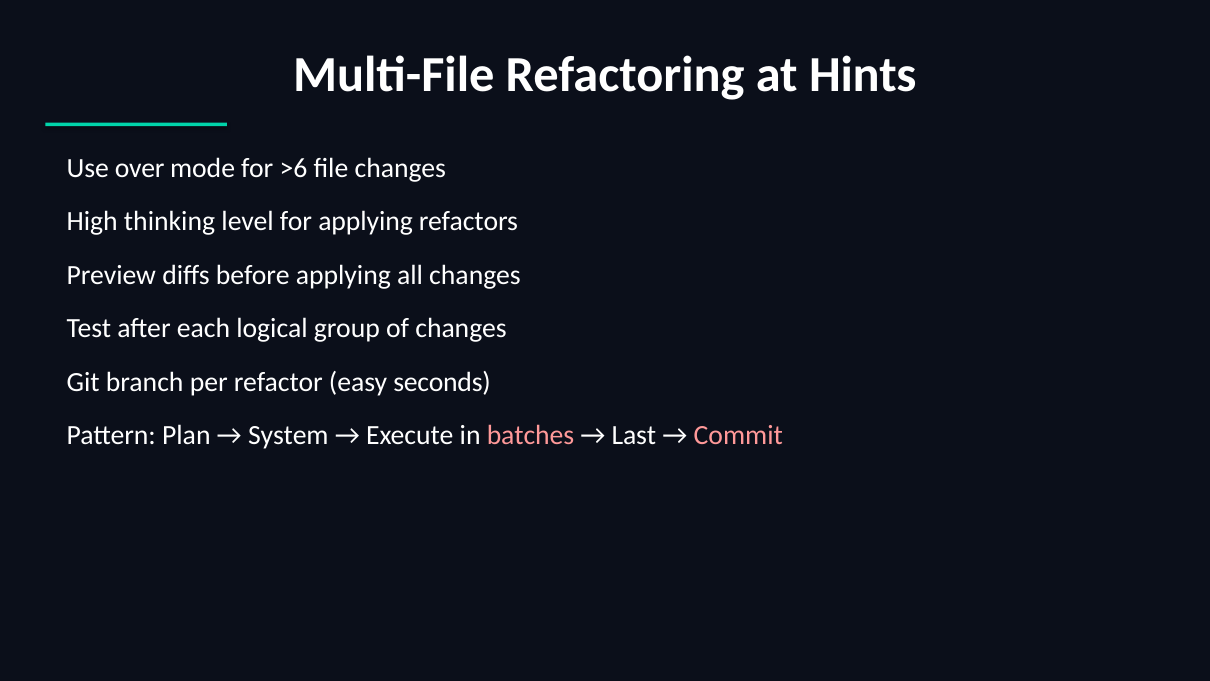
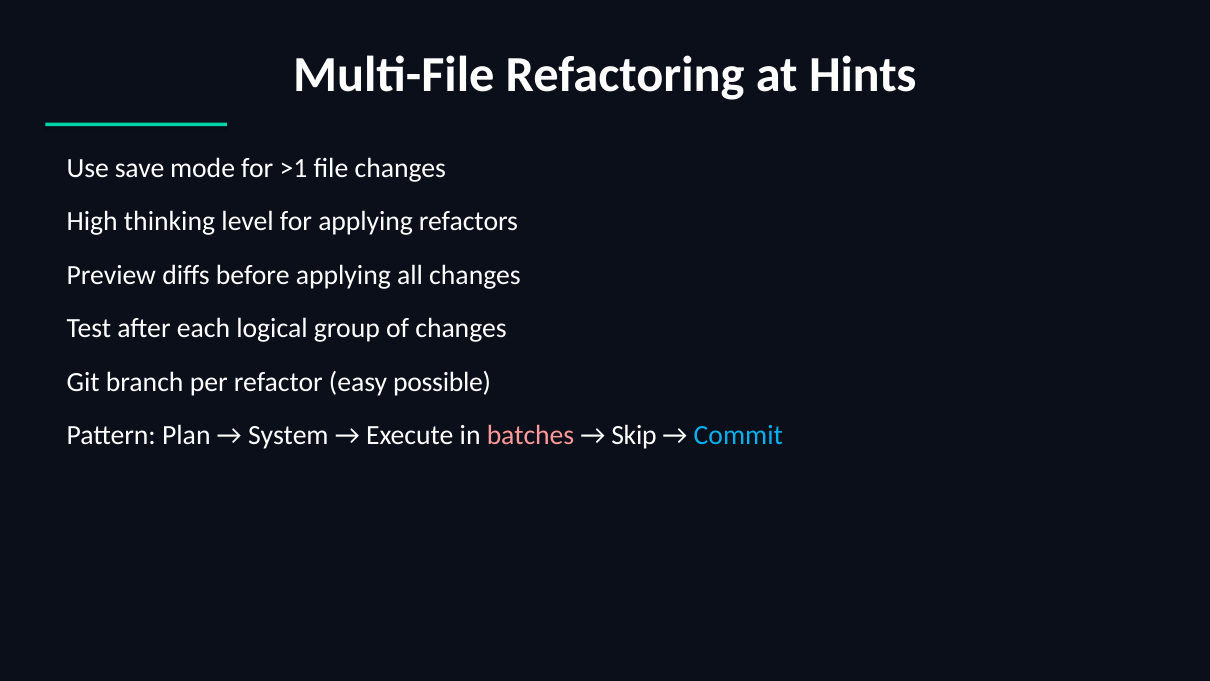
over: over -> save (140, 168)
>6: >6 -> >1 (293, 168)
seconds: seconds -> possible (442, 382)
Last: Last -> Skip (634, 435)
Commit colour: pink -> light blue (738, 435)
